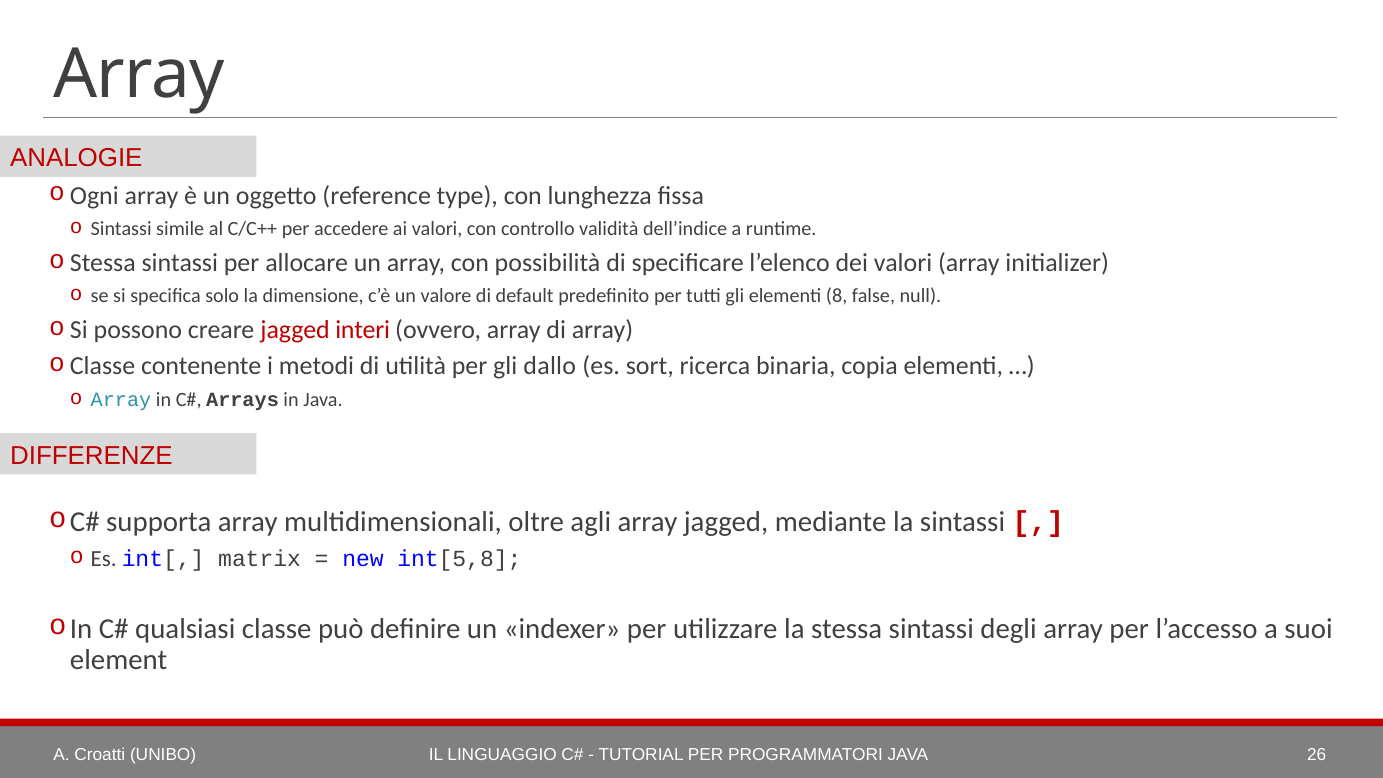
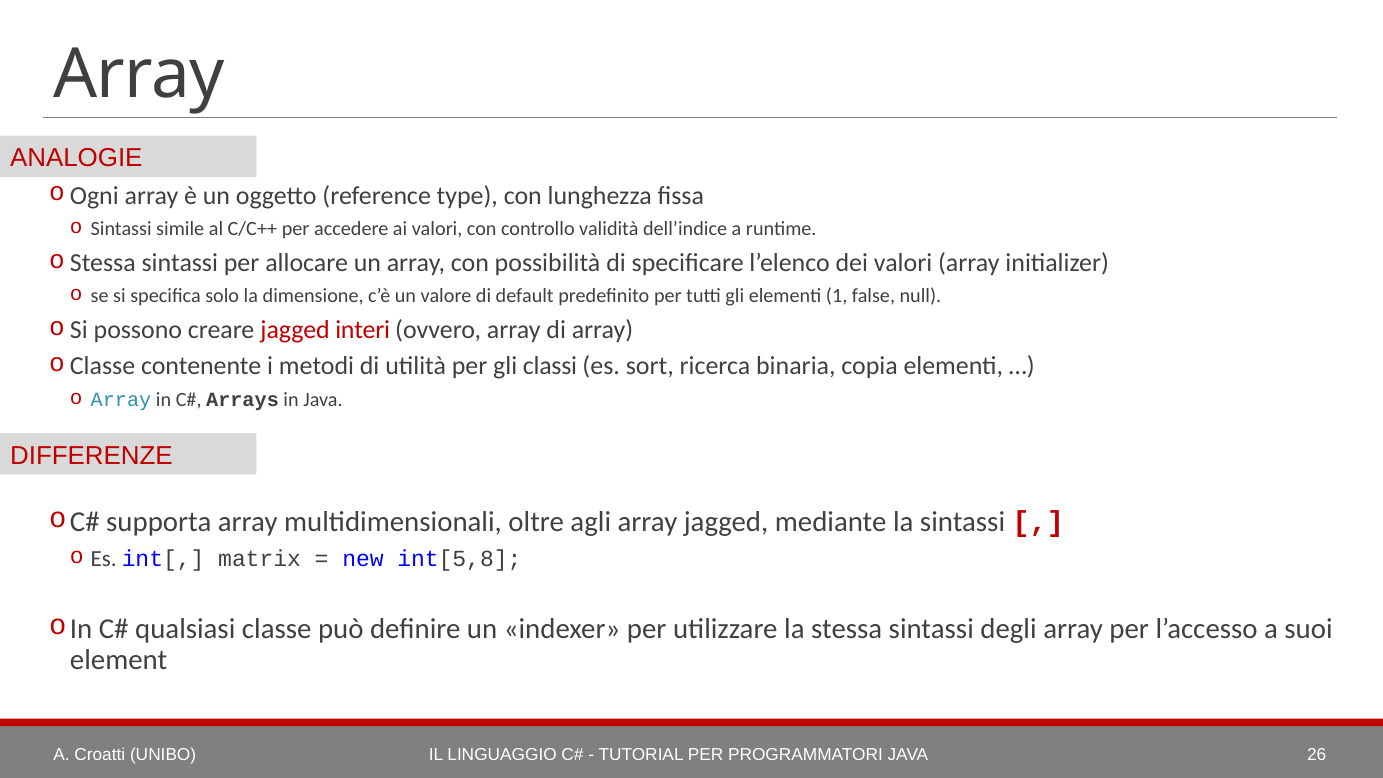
8: 8 -> 1 (837, 296)
dallo: dallo -> classi (550, 366)
